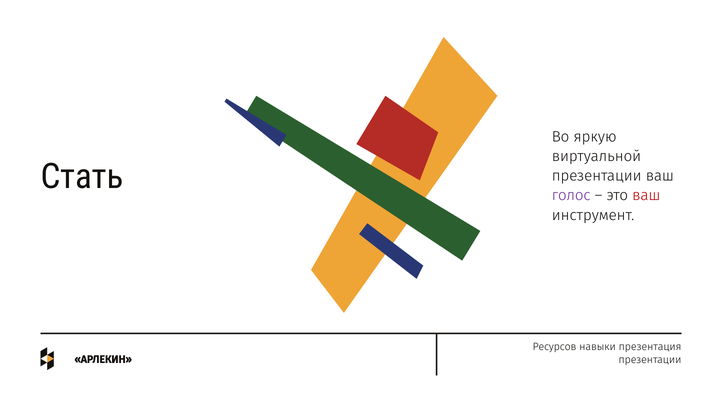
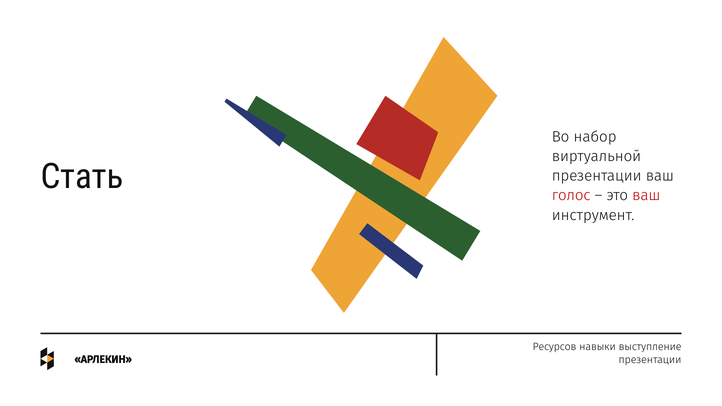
яркую: яркую -> набор (595, 137)
голос colour: purple -> red (571, 196)
презентация: презентация -> выступление (650, 347)
